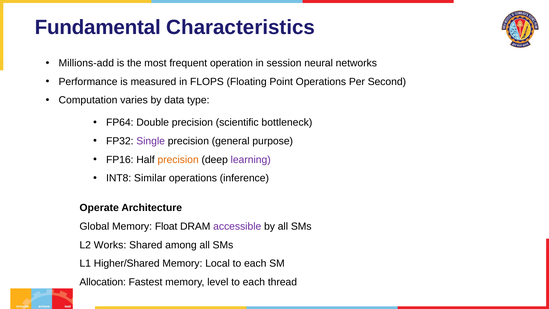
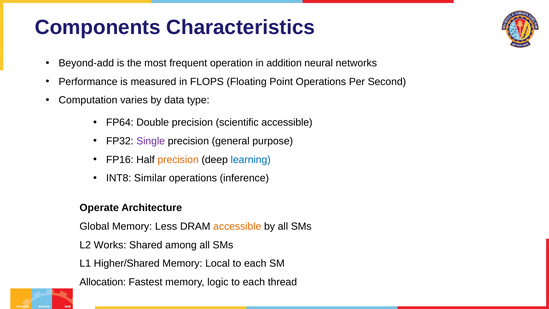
Fundamental: Fundamental -> Components (98, 27)
Millions-add: Millions-add -> Beyond-add (86, 63)
session: session -> addition (284, 63)
scientific bottleneck: bottleneck -> accessible (287, 122)
learning colour: purple -> blue (251, 160)
Float: Float -> Less (166, 226)
accessible colour: purple -> orange (237, 226)
level: level -> logic (218, 282)
